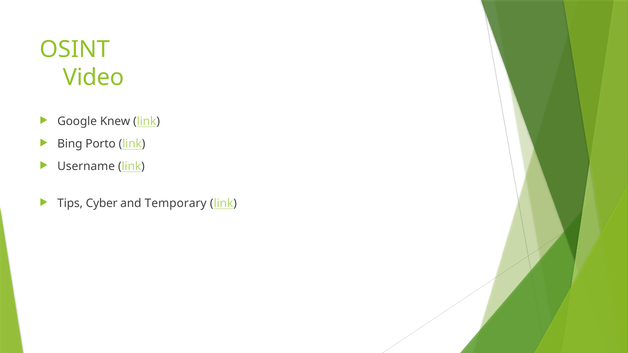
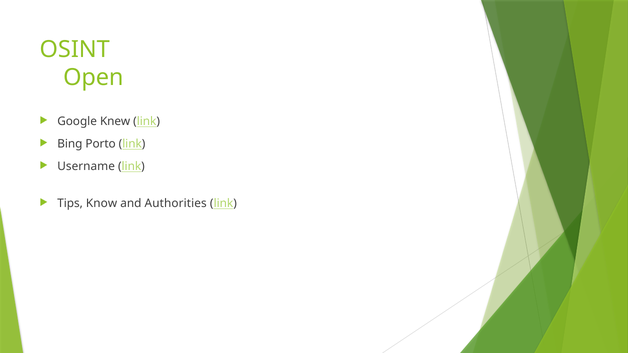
Video: Video -> Open (93, 78)
Cyber: Cyber -> Know (102, 204)
Temporary: Temporary -> Authorities (176, 204)
